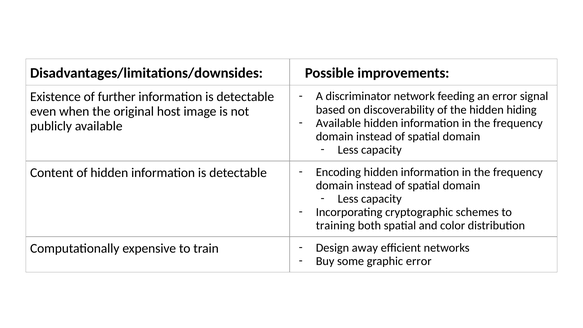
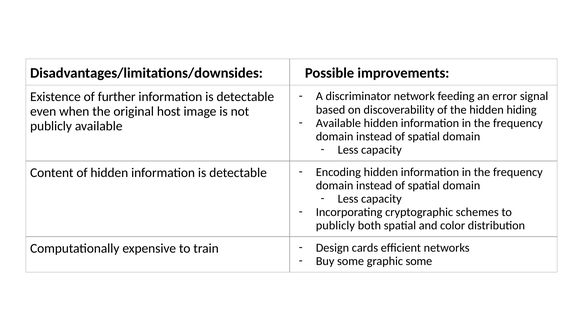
training: training -> publicly (335, 226)
away: away -> cards (365, 248)
graphic error: error -> some (419, 261)
